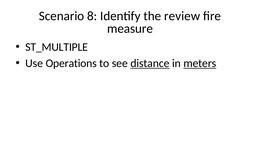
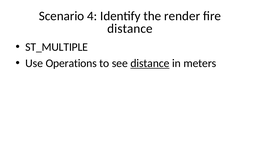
8: 8 -> 4 (92, 16)
review: review -> render (182, 16)
measure: measure -> distance (130, 28)
meters underline: present -> none (200, 63)
